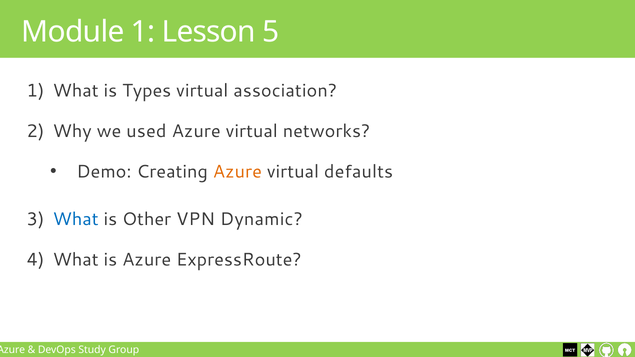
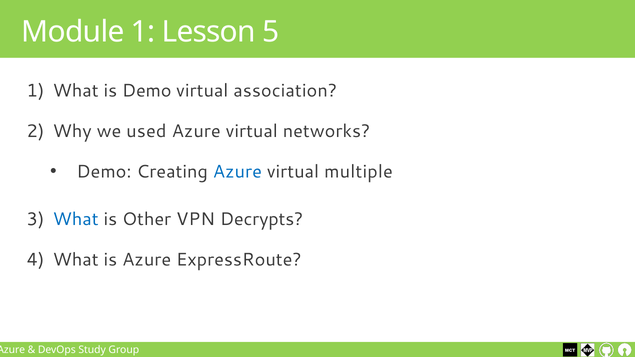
is Types: Types -> Demo (147, 91)
Azure colour: orange -> blue (237, 172)
defaults: defaults -> multiple (359, 172)
Dynamic: Dynamic -> Decrypts (262, 219)
